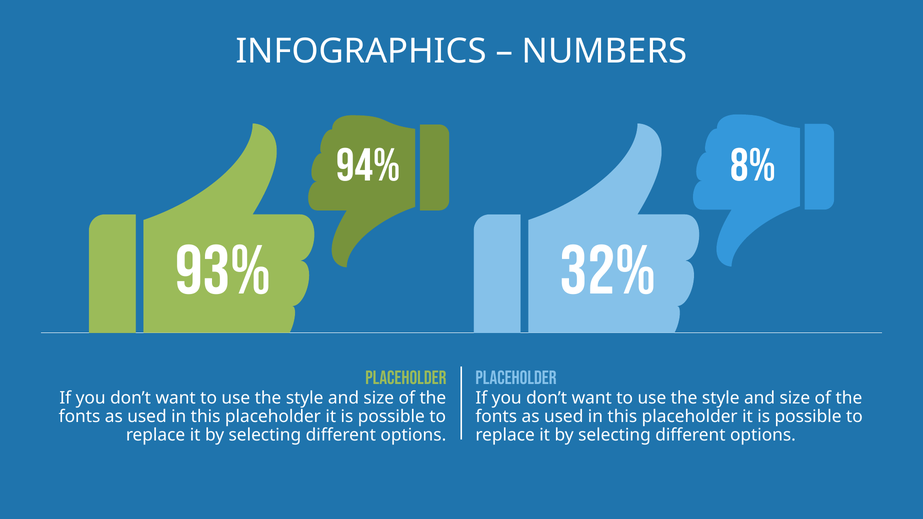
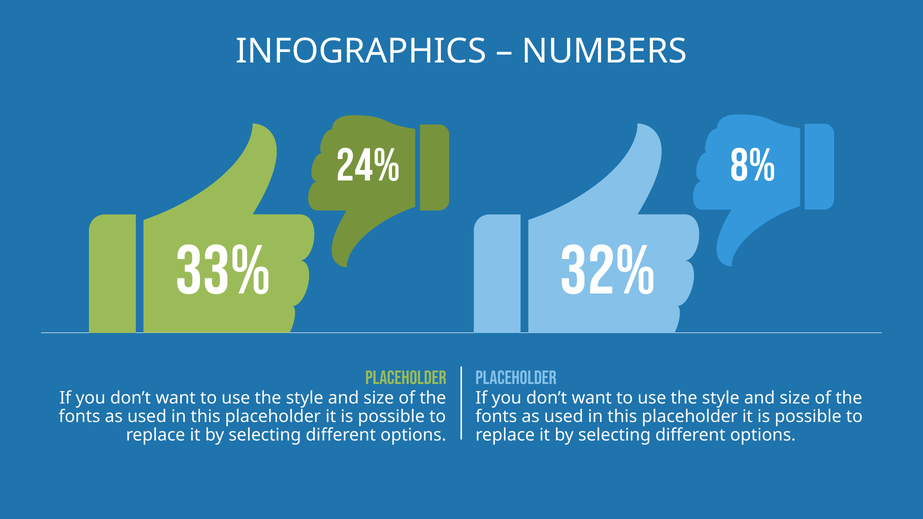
94%: 94% -> 24% (368, 166)
93%: 93% -> 33% (223, 271)
